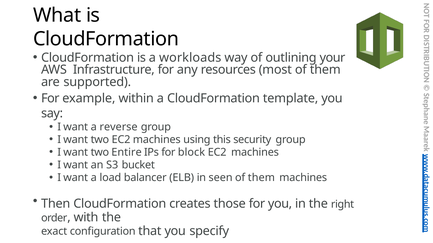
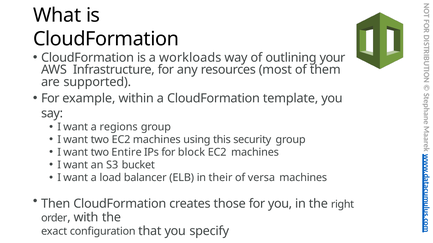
reverse: reverse -> regions (119, 127)
seen: seen -> their (221, 178)
them: them -> versa (261, 178)
